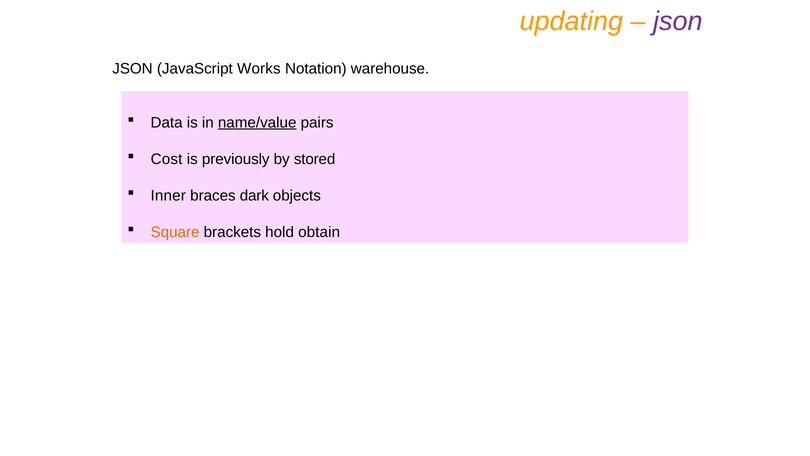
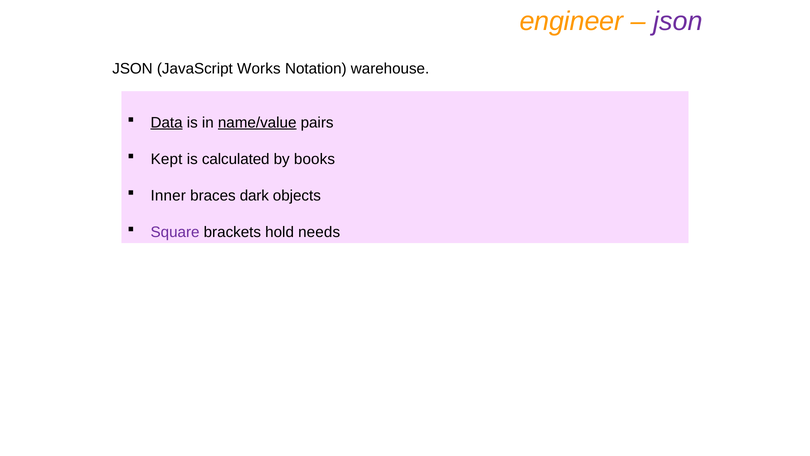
updating: updating -> engineer (571, 21)
Data underline: none -> present (167, 122)
Cost: Cost -> Kept (167, 159)
previously: previously -> calculated (236, 159)
stored: stored -> books (314, 159)
Square colour: orange -> purple (175, 232)
obtain: obtain -> needs (319, 232)
